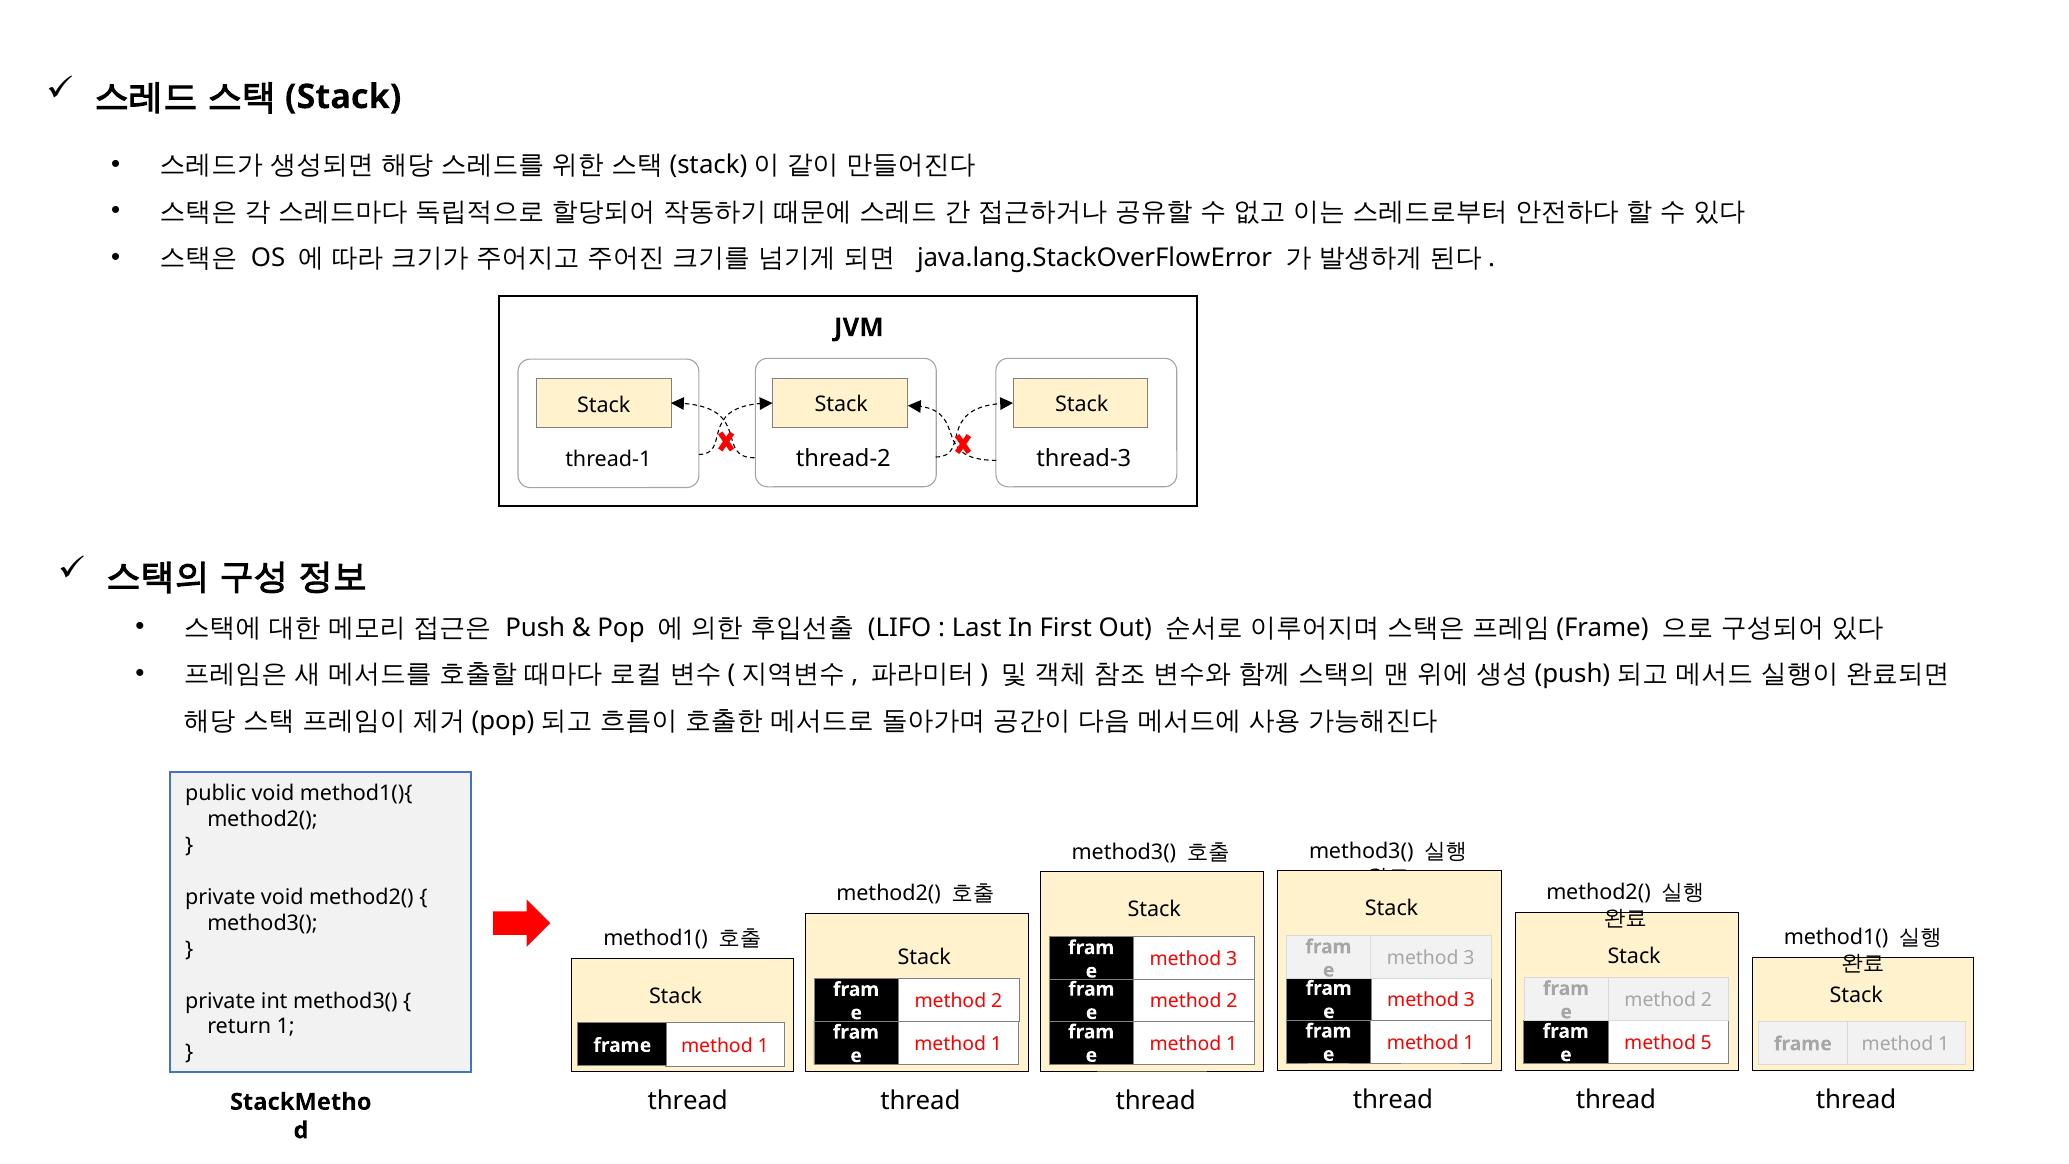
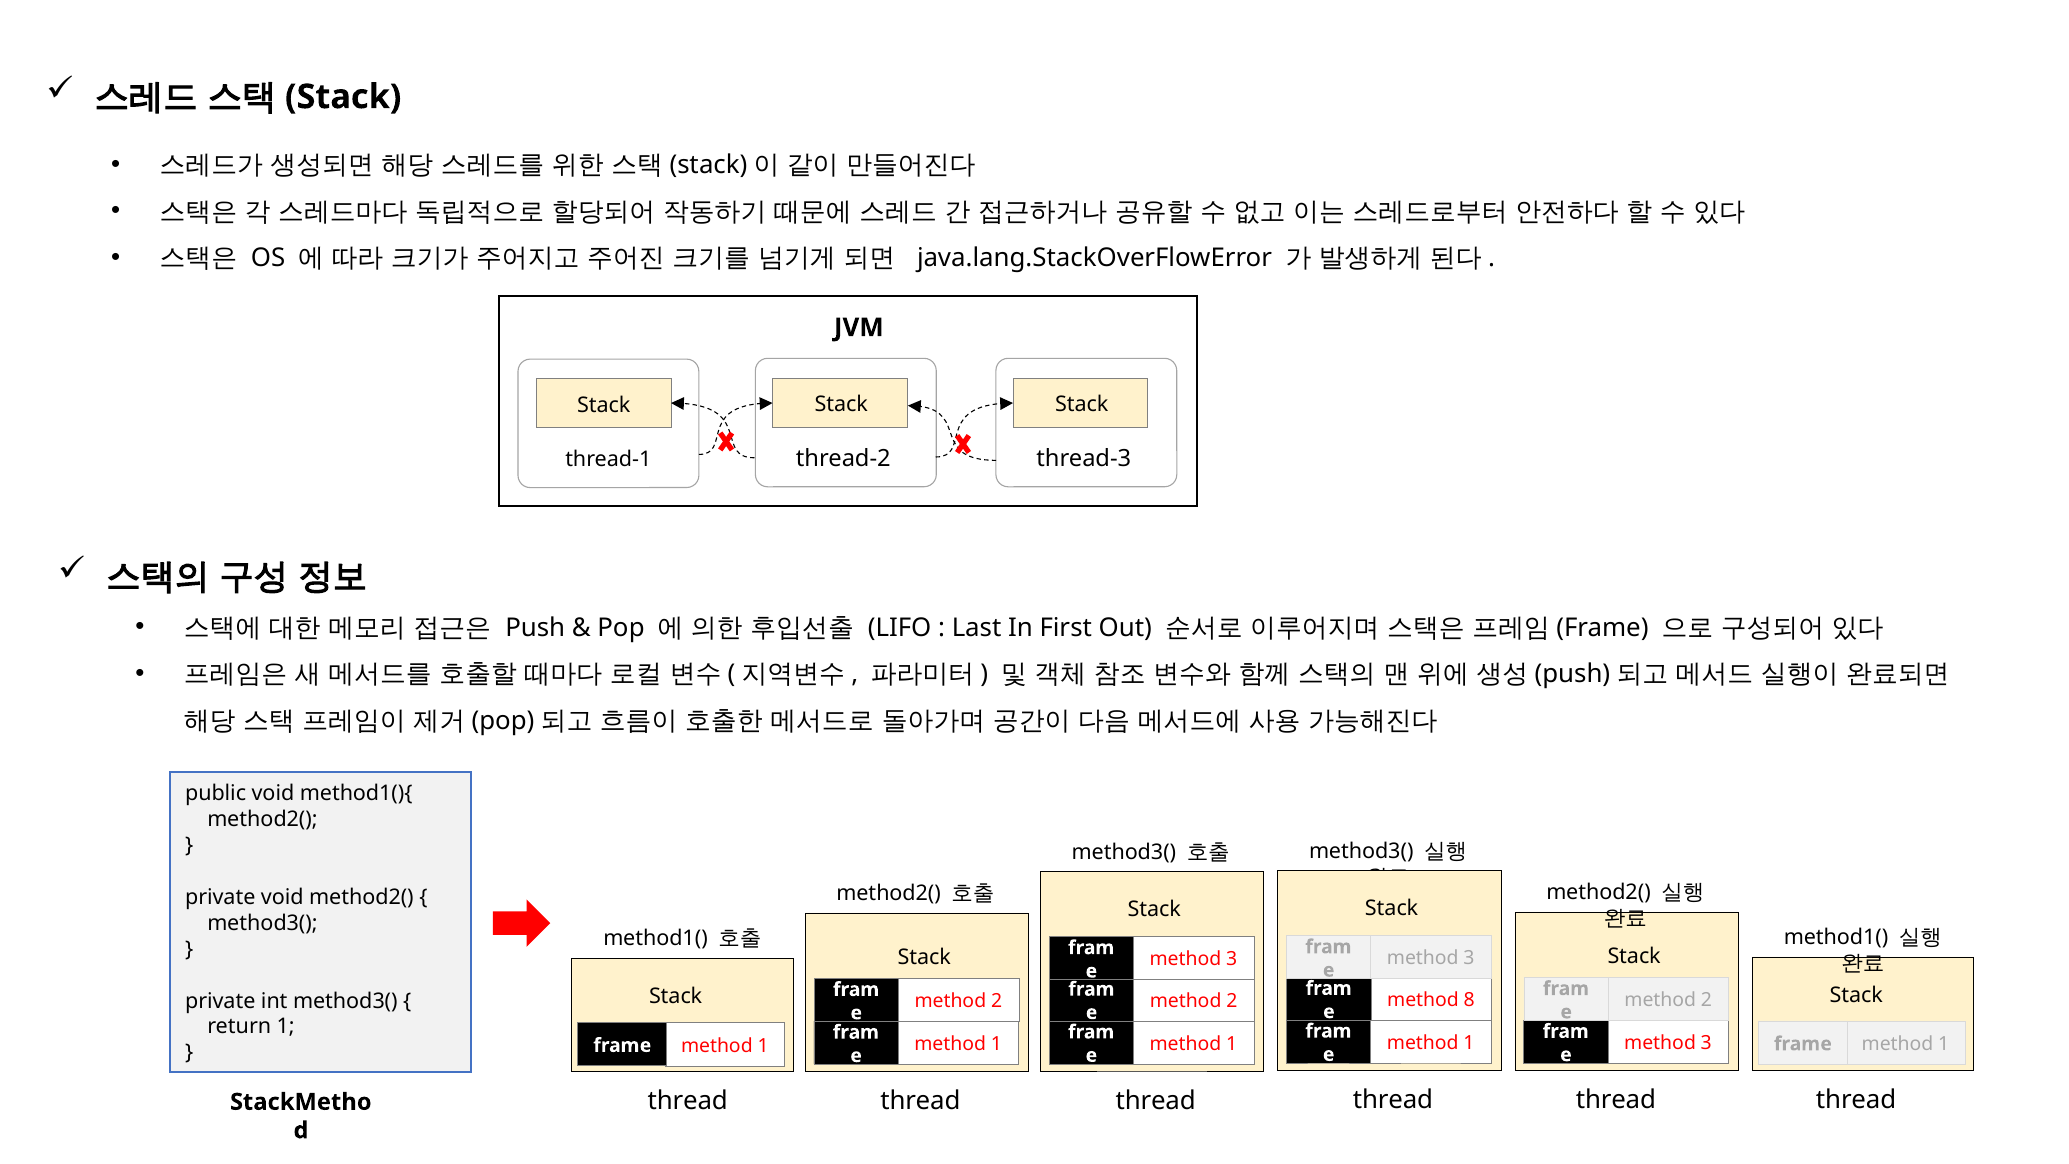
3: 3 -> 8 (1469, 1000)
5: 5 -> 3 (1706, 1043)
